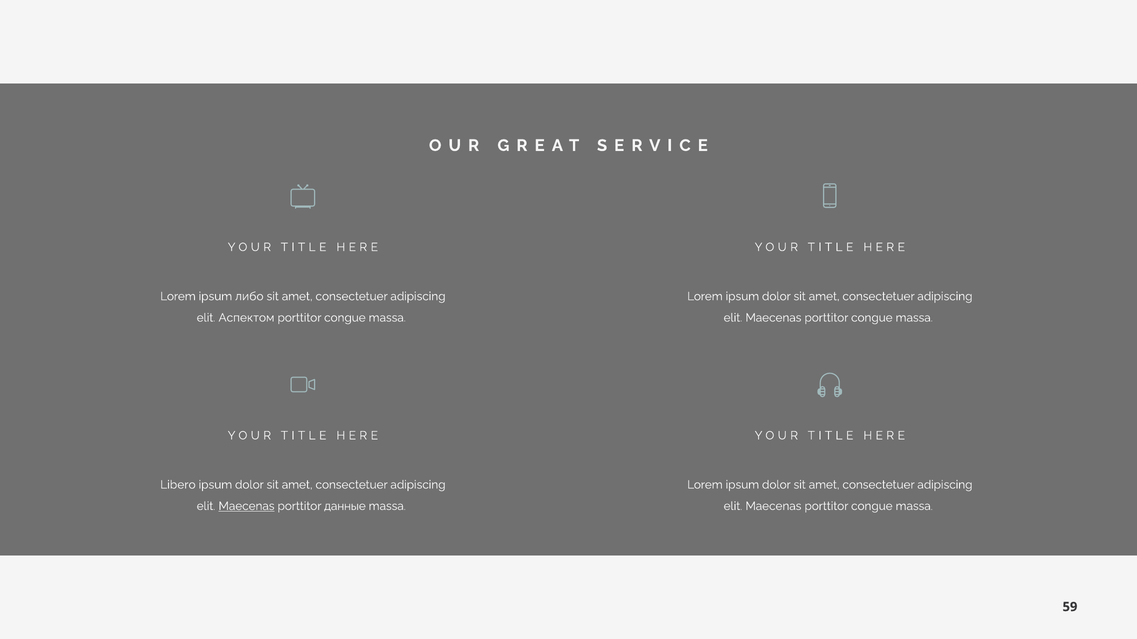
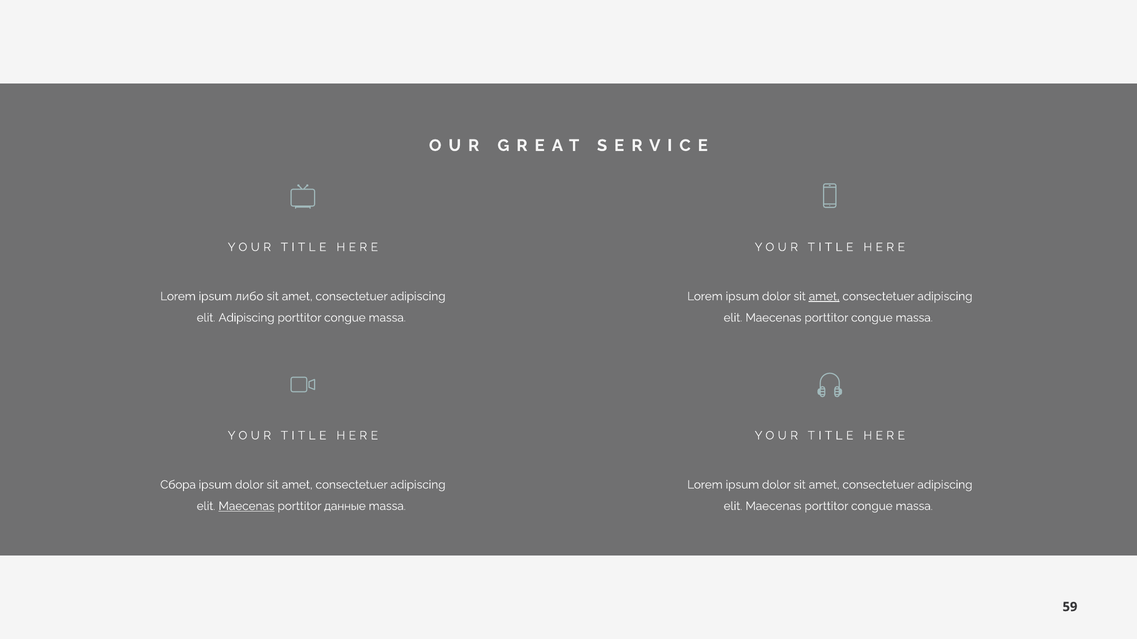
amet underline: none -> present (824, 297)
elit Аспектом: Аспектом -> Adipiscing (247, 318)
Libero: Libero -> Сбора (178, 485)
